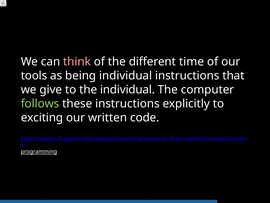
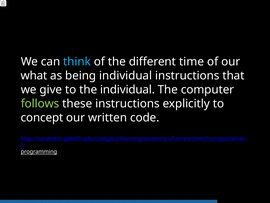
think colour: pink -> light blue (77, 62)
tools: tools -> what (34, 75)
exciting: exciting -> concept (42, 117)
